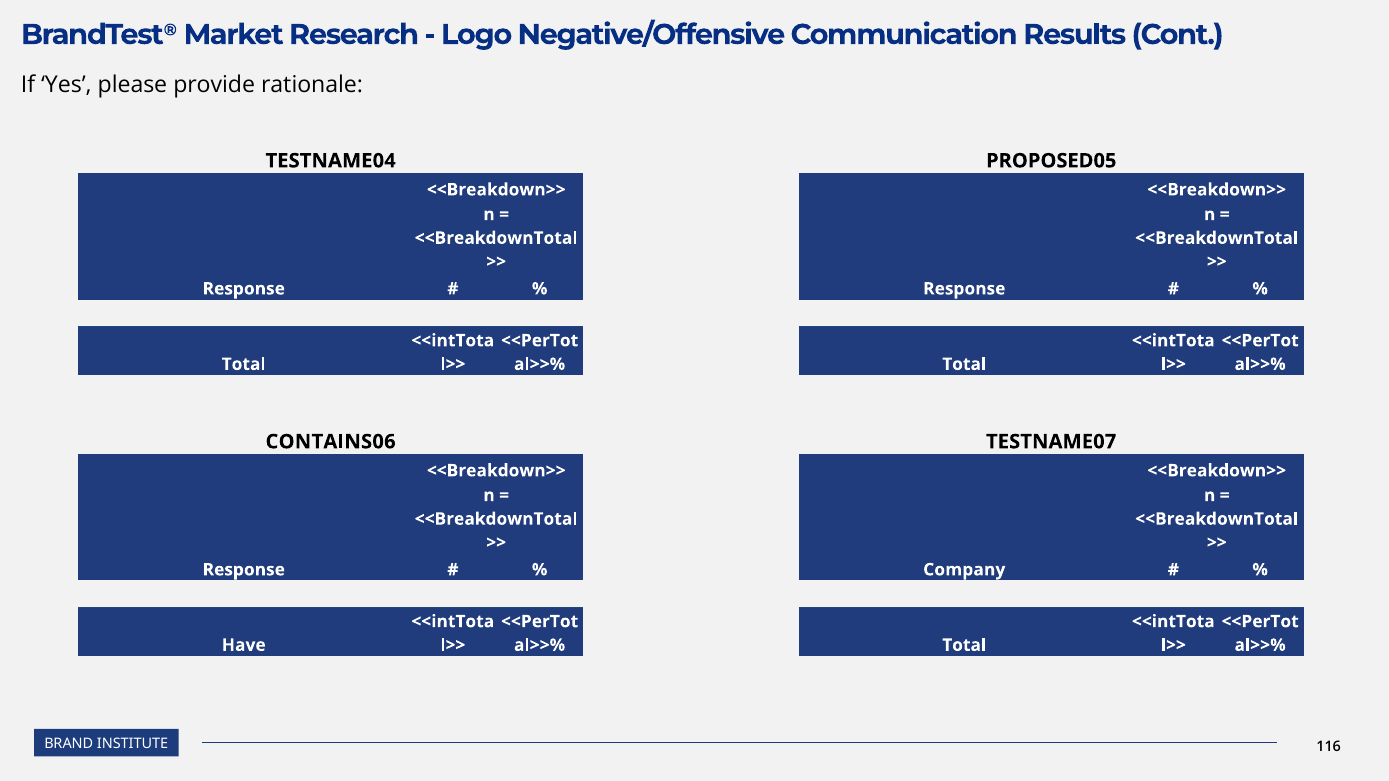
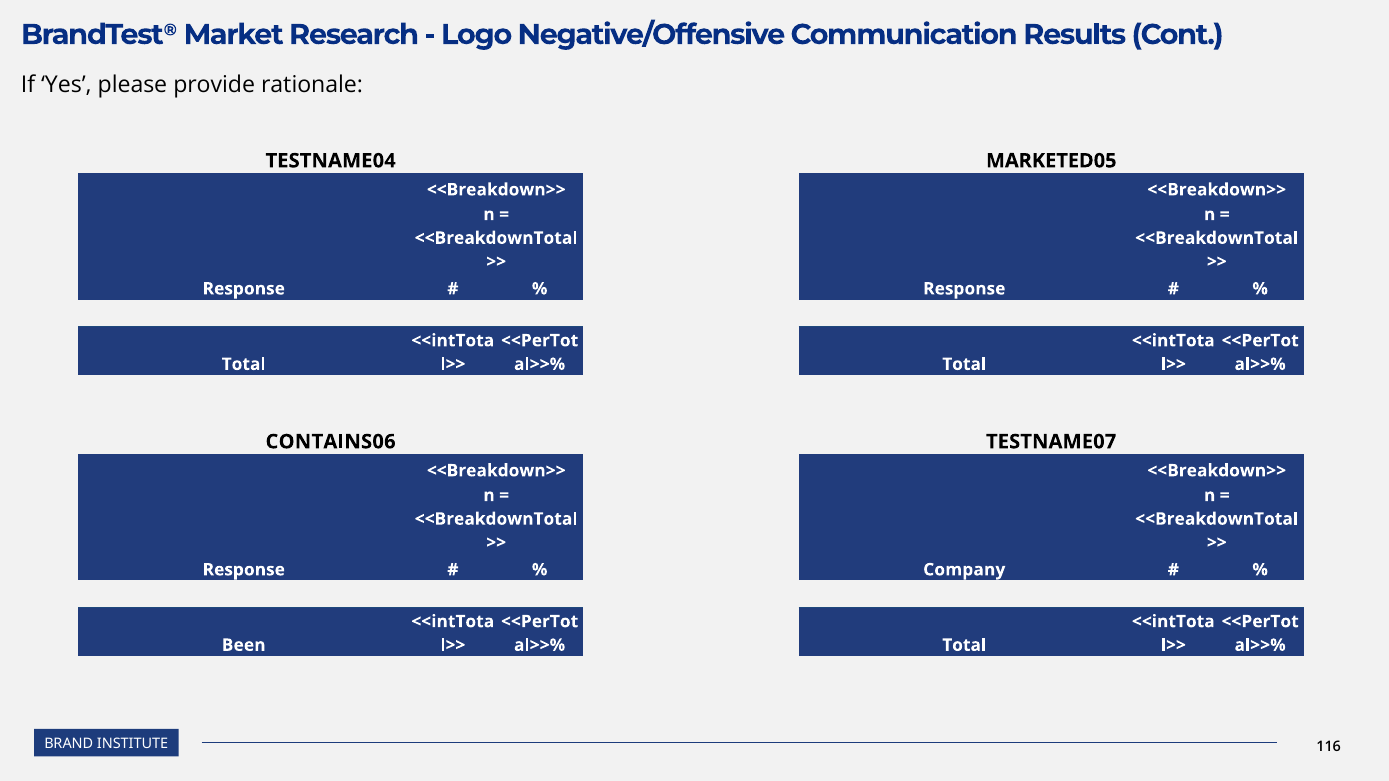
PROPOSED05: PROPOSED05 -> MARKETED05 (1051, 161)
Have: Have -> Been (244, 645)
